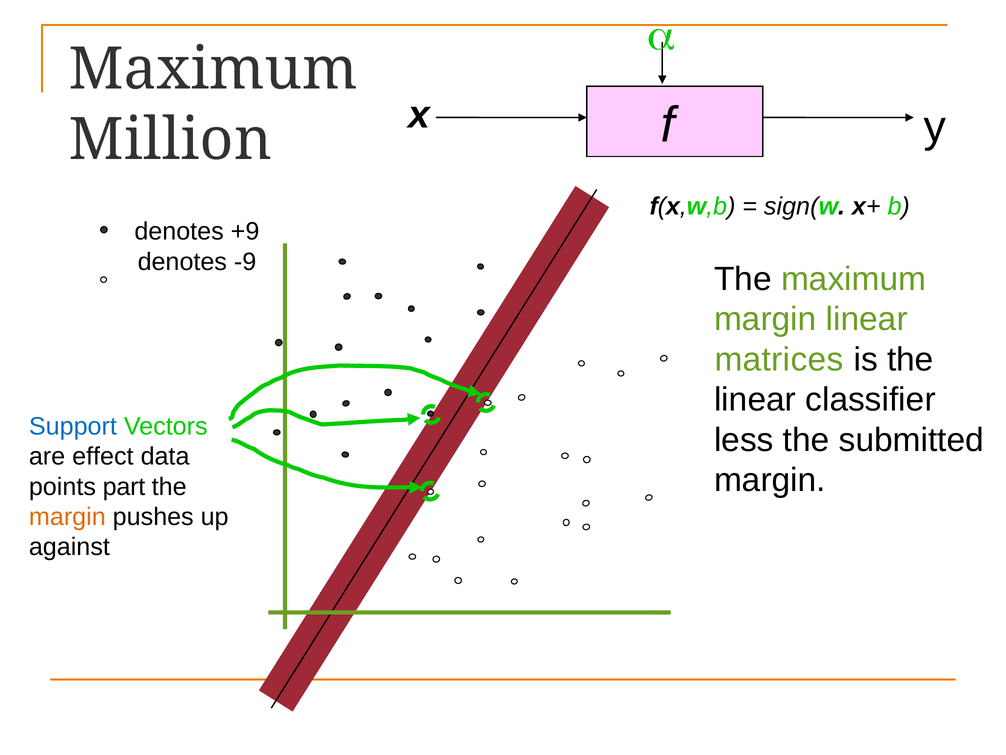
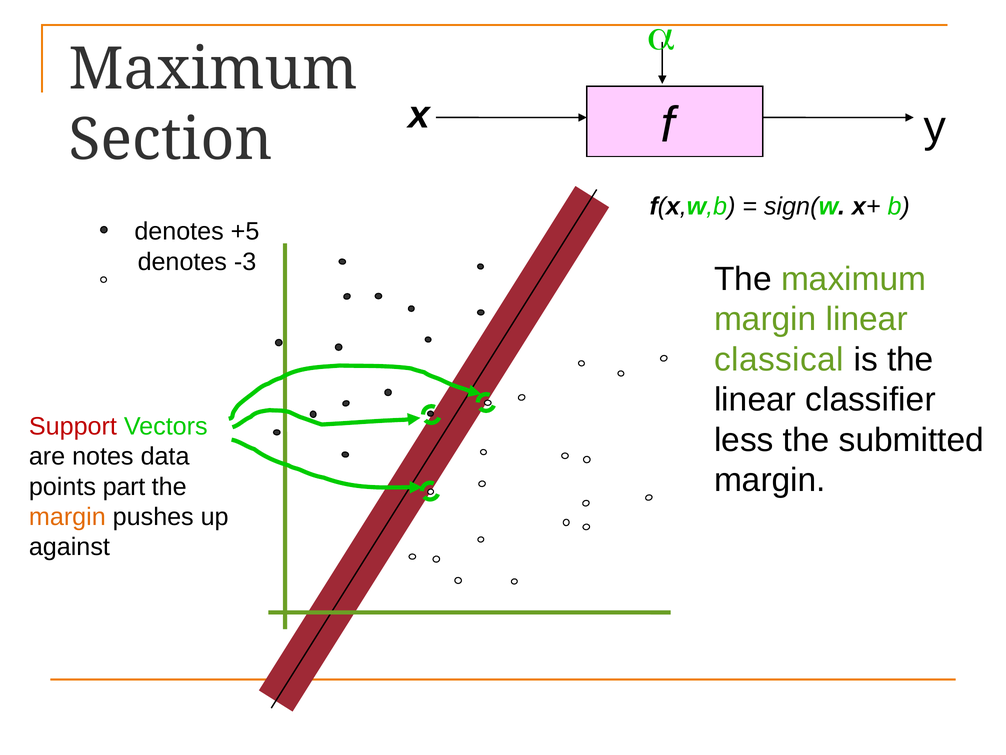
Million: Million -> Section (171, 140)
+9: +9 -> +5 (245, 231)
-9: -9 -> -3 (245, 262)
matrices: matrices -> classical (779, 359)
Support colour: blue -> red (73, 426)
effect: effect -> notes (103, 456)
